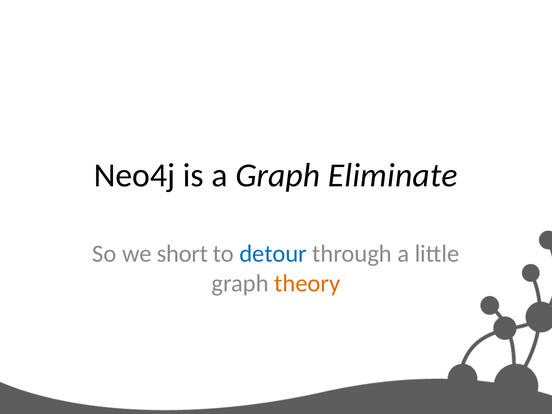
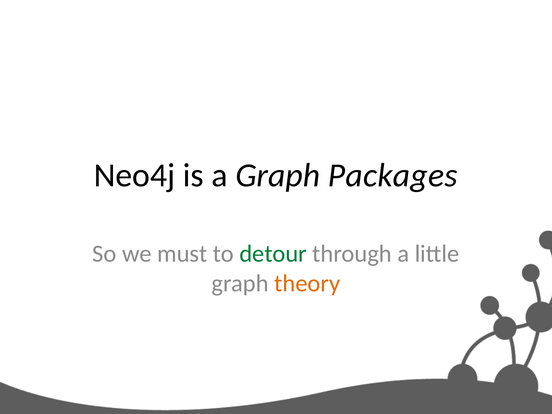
Eliminate: Eliminate -> Packages (393, 175)
short: short -> must (182, 254)
detour colour: blue -> green (273, 254)
